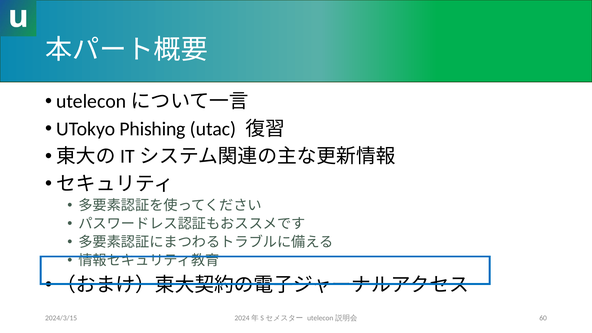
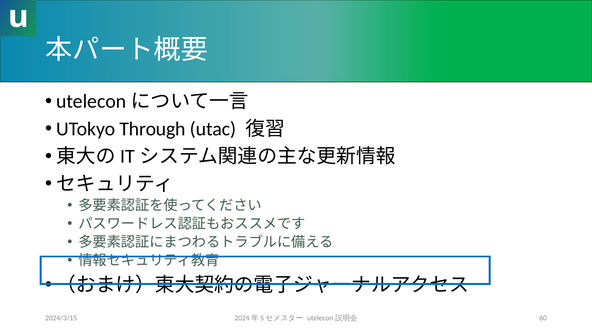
Phishing: Phishing -> Through (153, 129)
